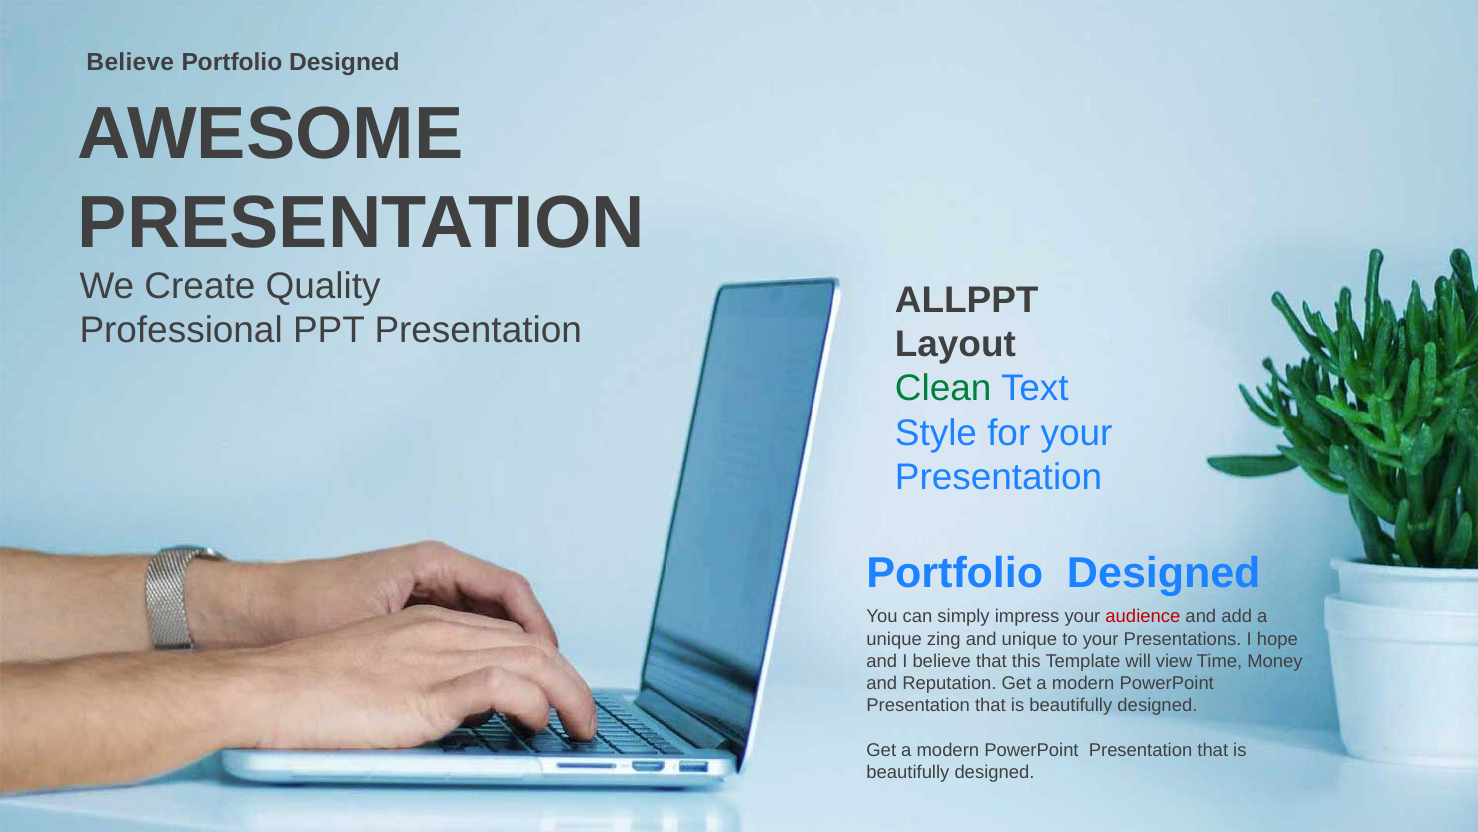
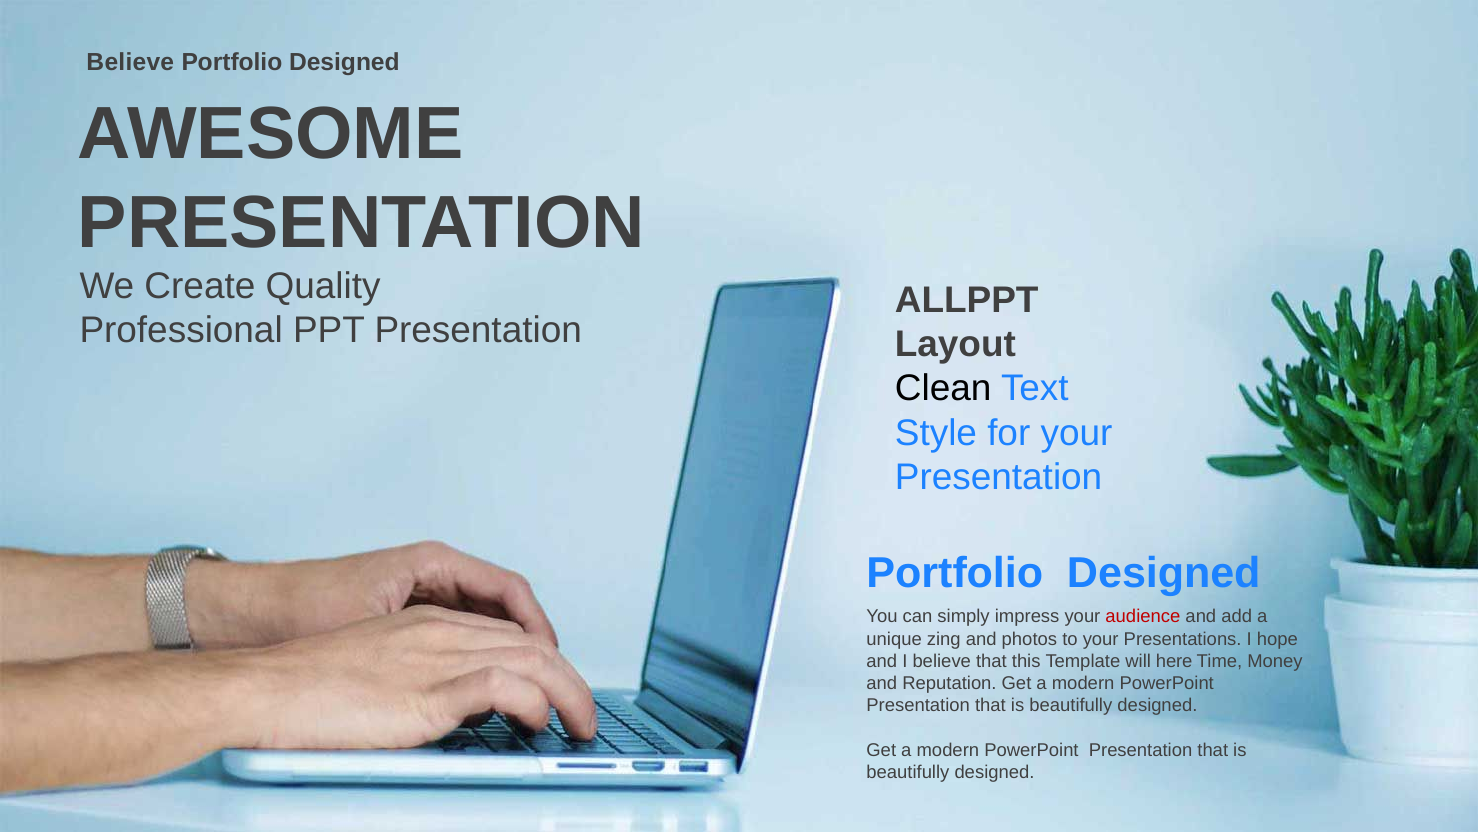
Clean colour: green -> black (943, 388)
and unique: unique -> photos (1029, 639)
view: view -> here (1174, 661)
